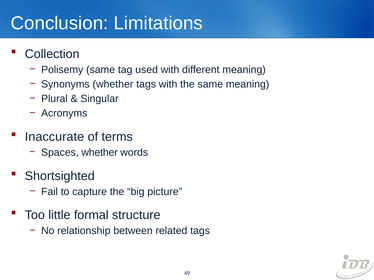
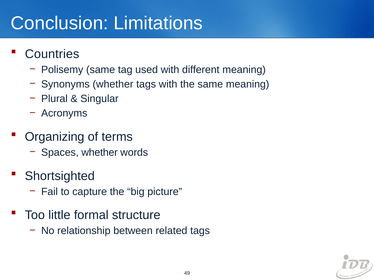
Collection: Collection -> Countries (52, 54)
Inaccurate: Inaccurate -> Organizing (55, 137)
